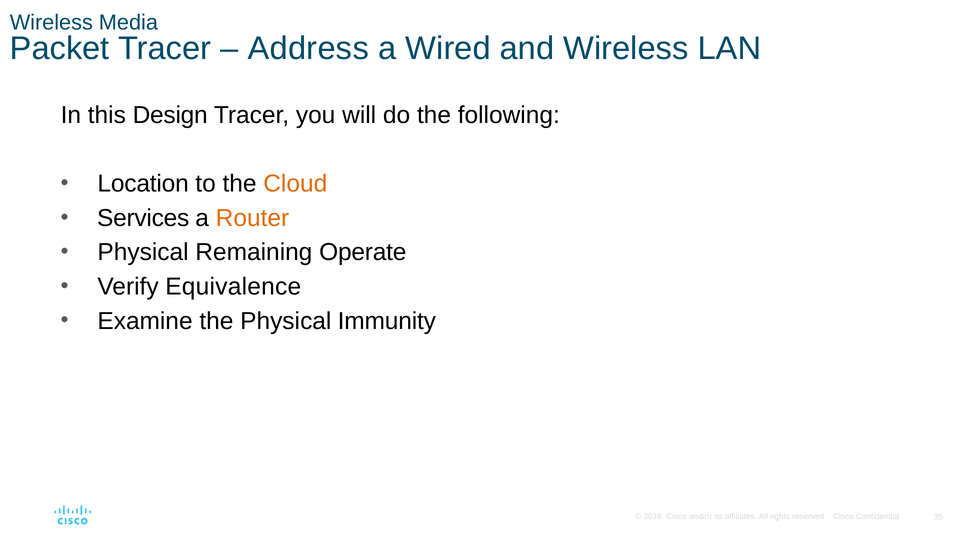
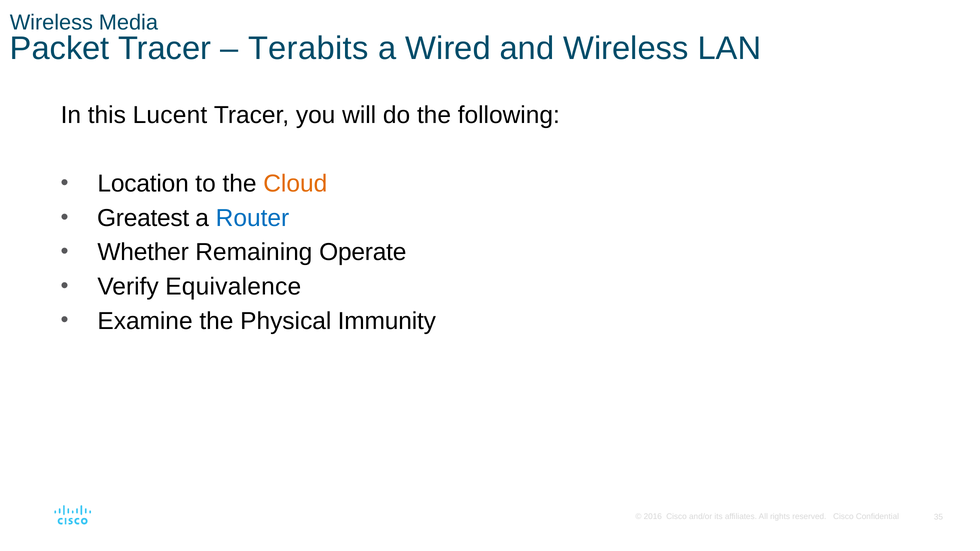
Address: Address -> Terabits (308, 48)
Design: Design -> Lucent (170, 115)
Services: Services -> Greatest (143, 218)
Router colour: orange -> blue (252, 218)
Physical: Physical -> Whether (143, 253)
